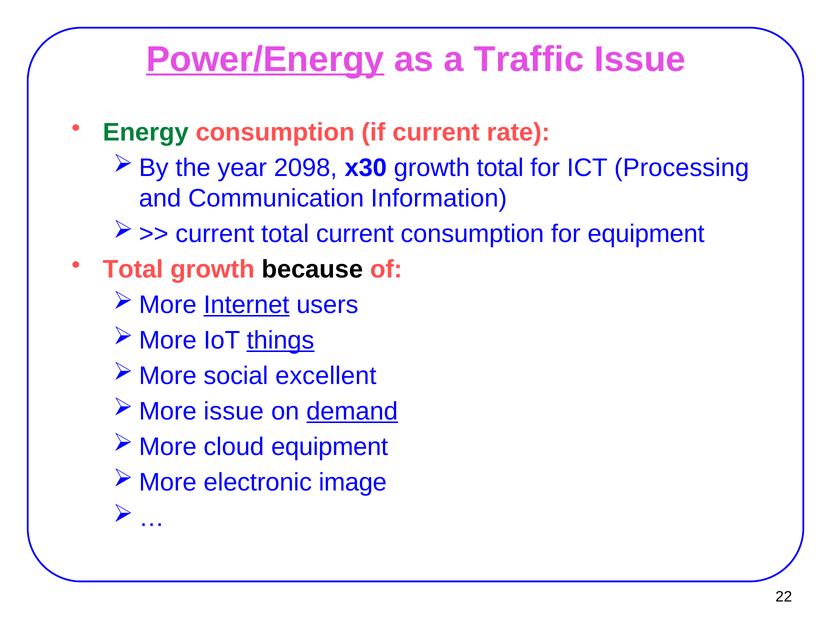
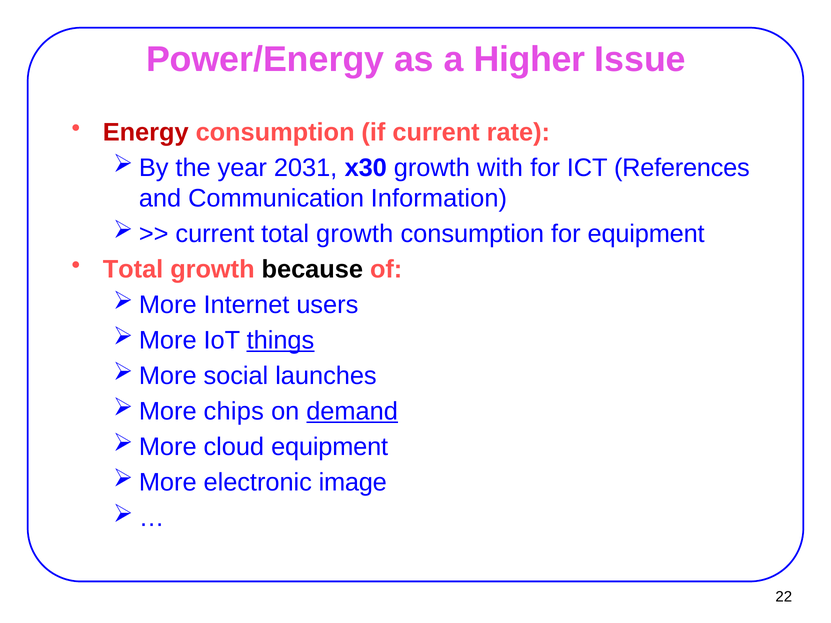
Power/Energy underline: present -> none (265, 59)
Traffic: Traffic -> Higher (529, 59)
Energy colour: green -> red (146, 132)
2098: 2098 -> 2031 (306, 168)
growth total: total -> with (500, 168)
Processing: Processing -> References (682, 168)
current total current: current -> growth (355, 234)
Internet underline: present -> none (246, 305)
excellent: excellent -> launches (326, 376)
issue: issue -> chips (234, 412)
